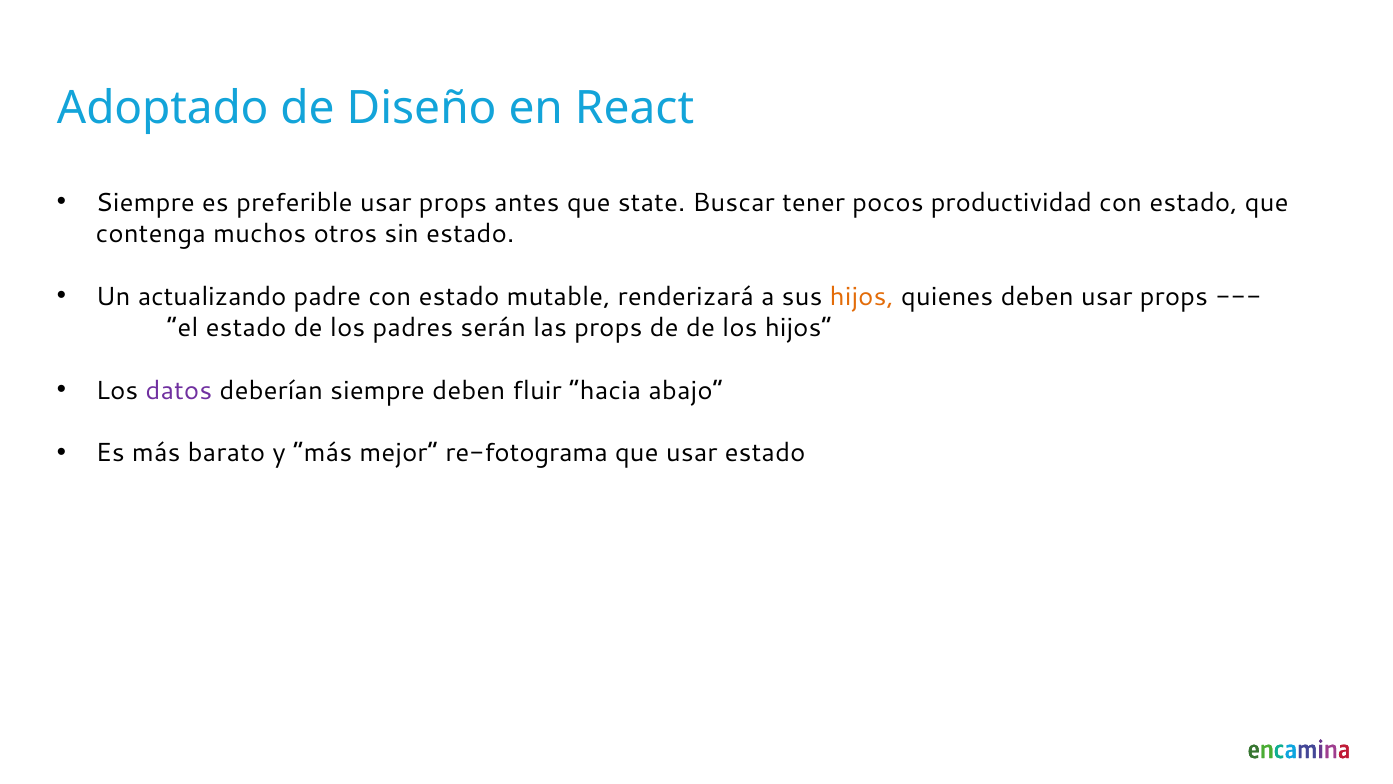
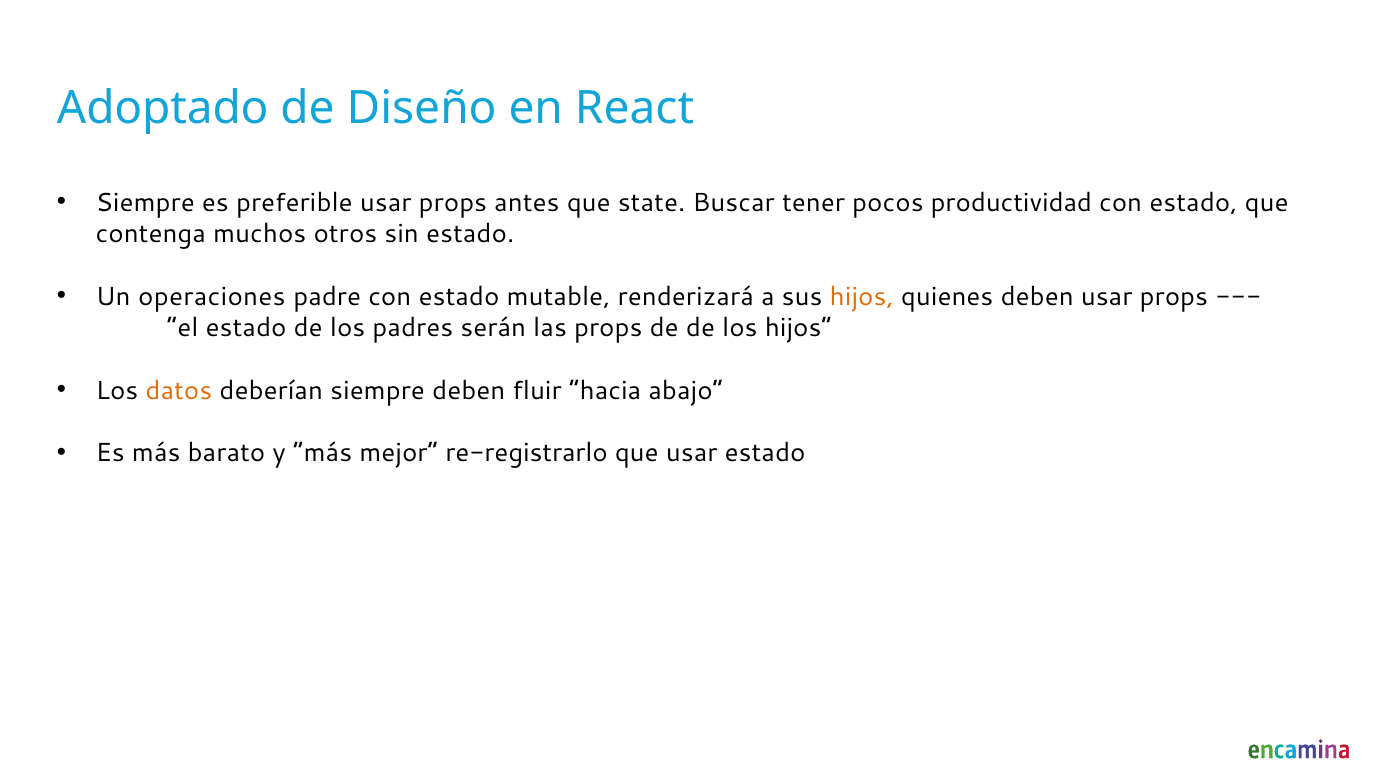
actualizando: actualizando -> operaciones (212, 296)
datos colour: purple -> orange (179, 390)
re-fotograma: re-fotograma -> re-registrarlo (527, 453)
